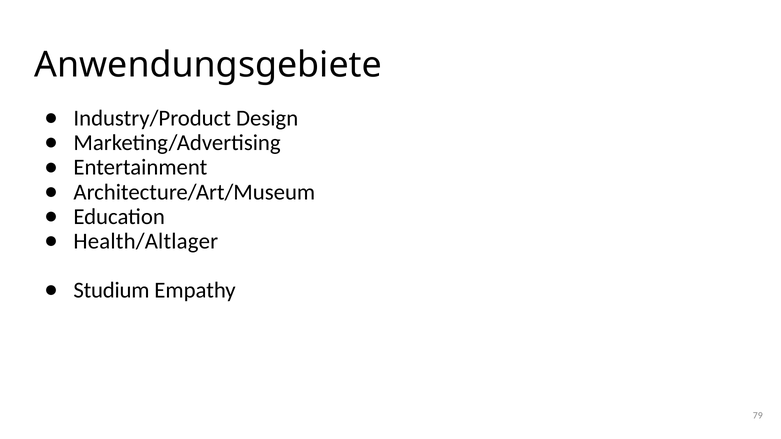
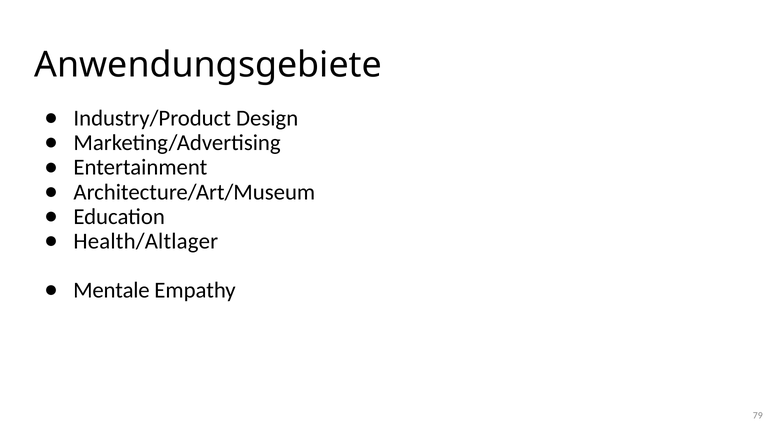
Studium: Studium -> Mentale (111, 291)
